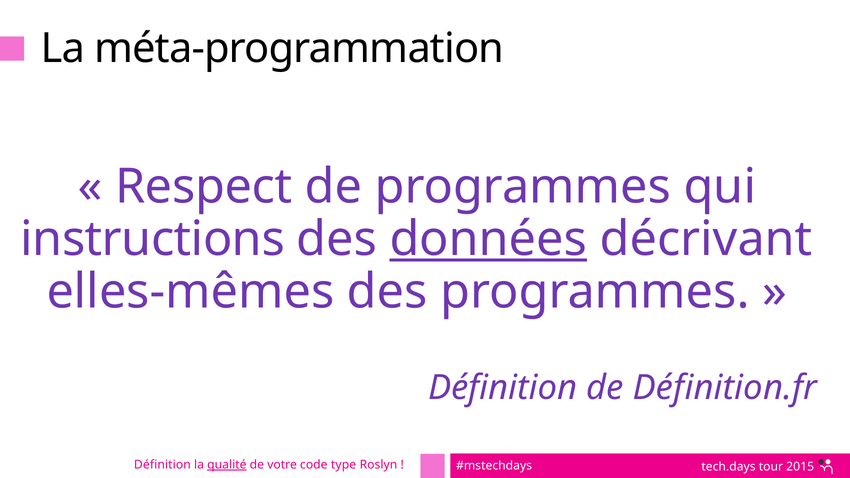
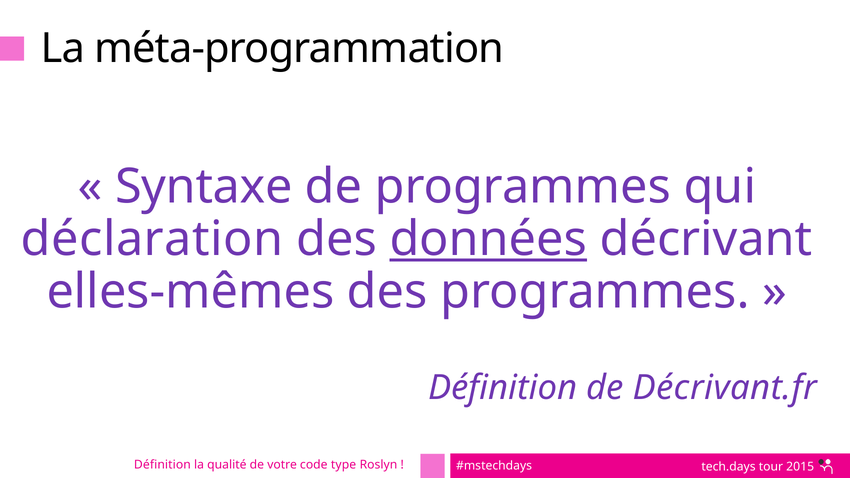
Respect: Respect -> Syntaxe (204, 187)
instructions: instructions -> déclaration (152, 239)
Définition.fr: Définition.fr -> Décrivant.fr (725, 388)
qualité underline: present -> none (227, 465)
